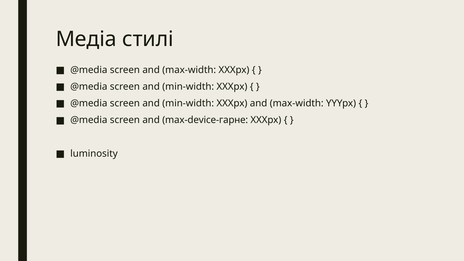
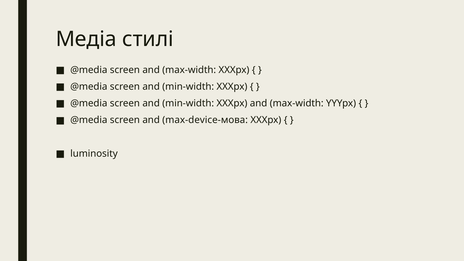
max-device-гарне: max-device-гарне -> max-device-мова (205, 120)
